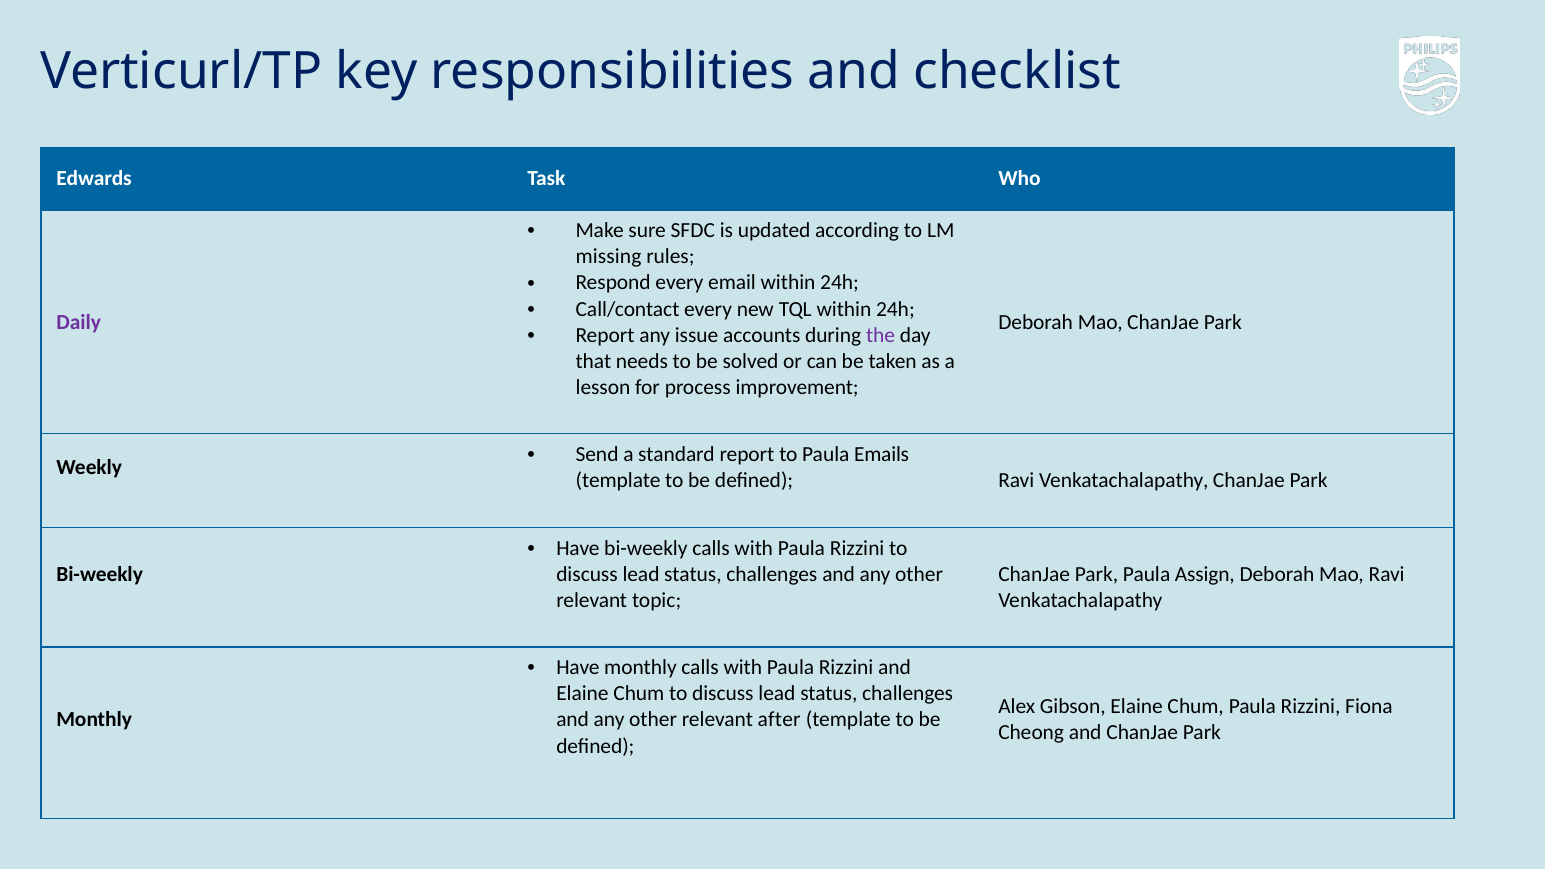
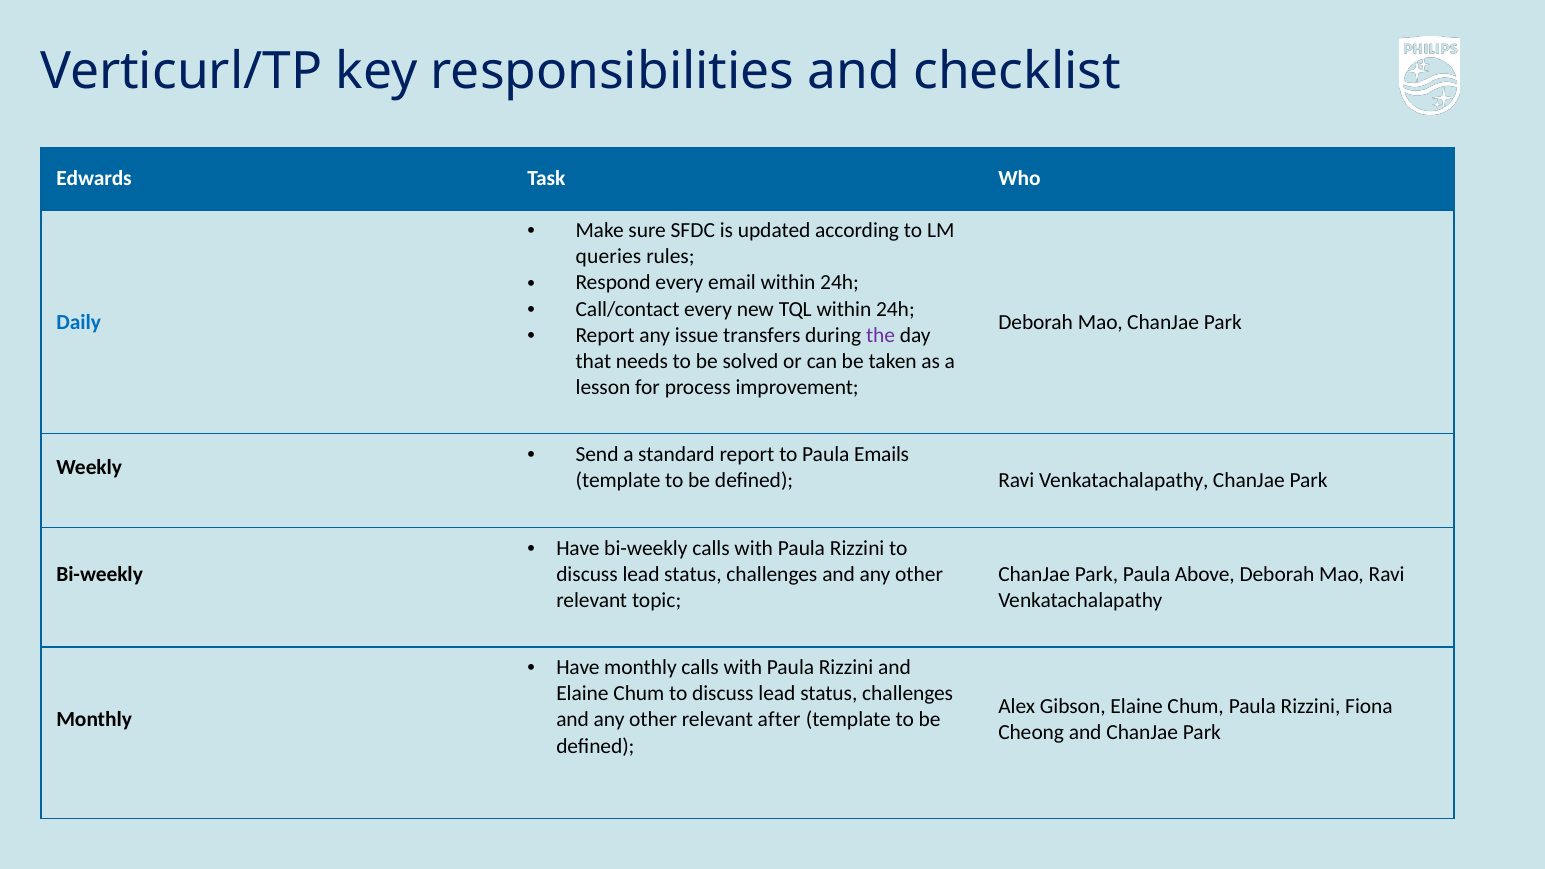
missing: missing -> queries (608, 257)
Daily colour: purple -> blue (79, 322)
accounts: accounts -> transfers (762, 335)
Assign: Assign -> Above (1205, 574)
